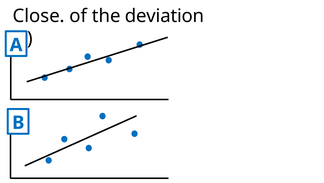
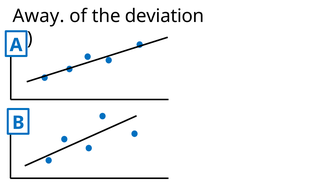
Close: Close -> Away (39, 16)
